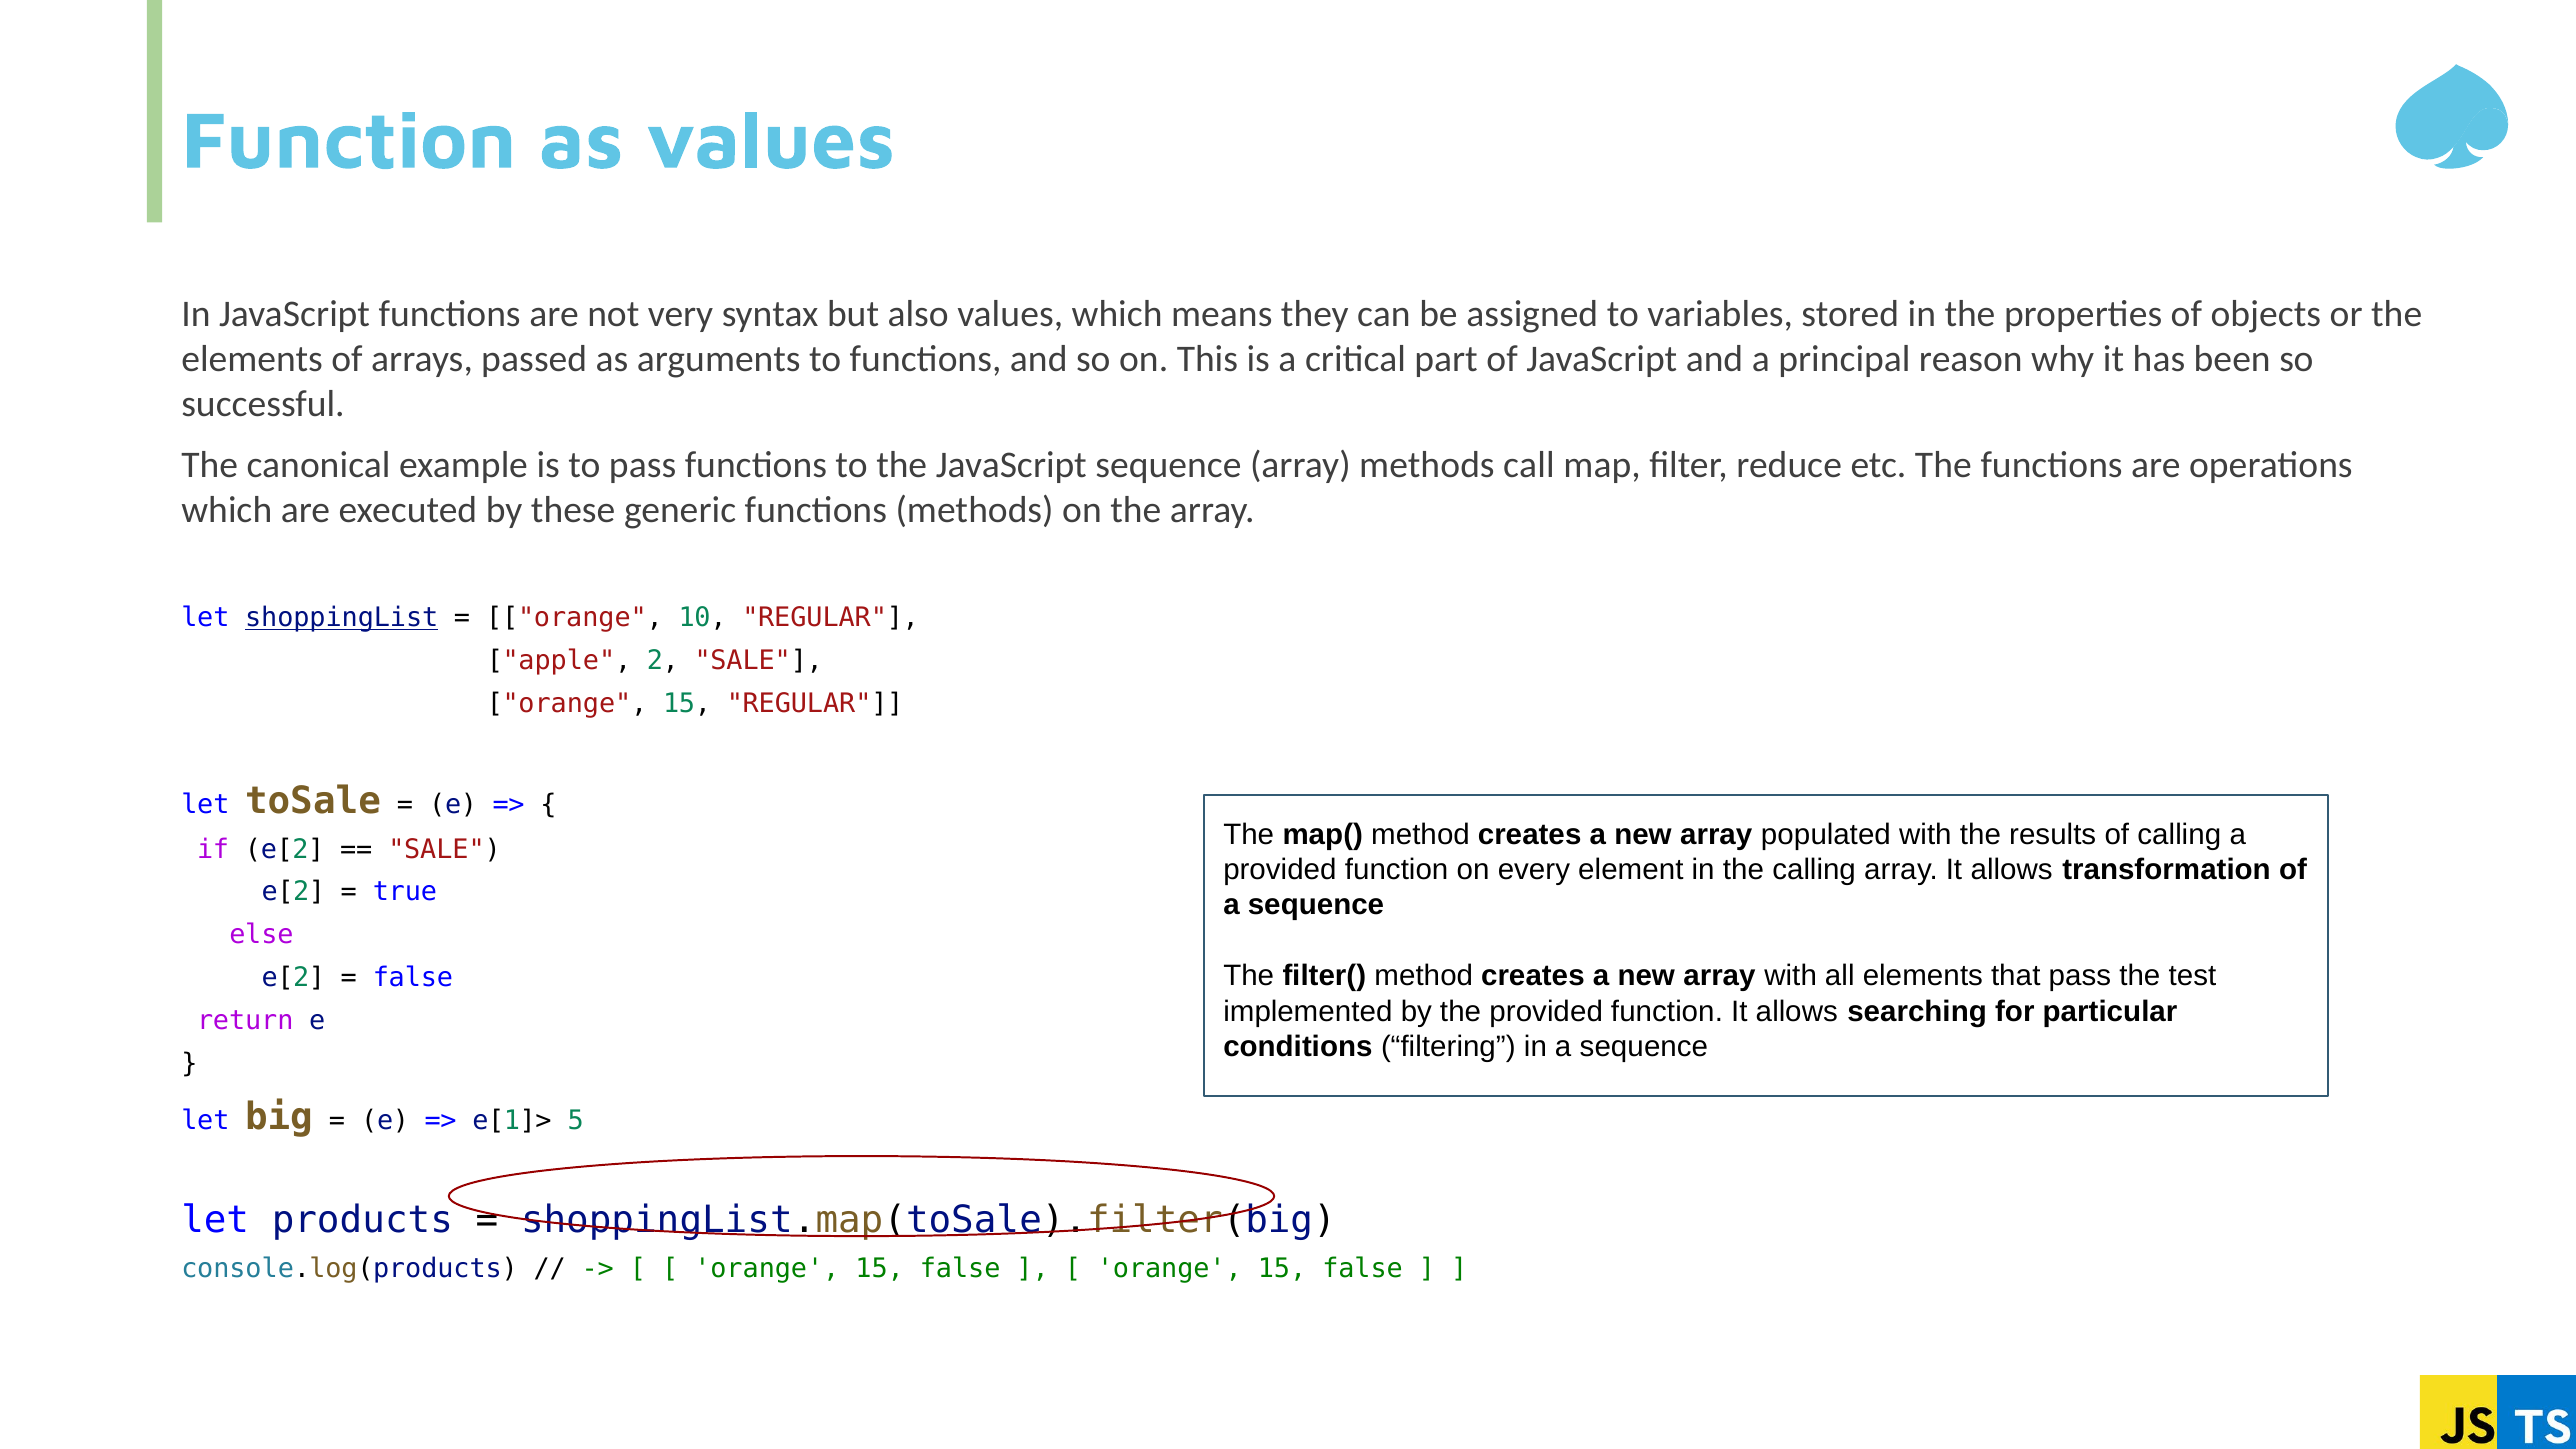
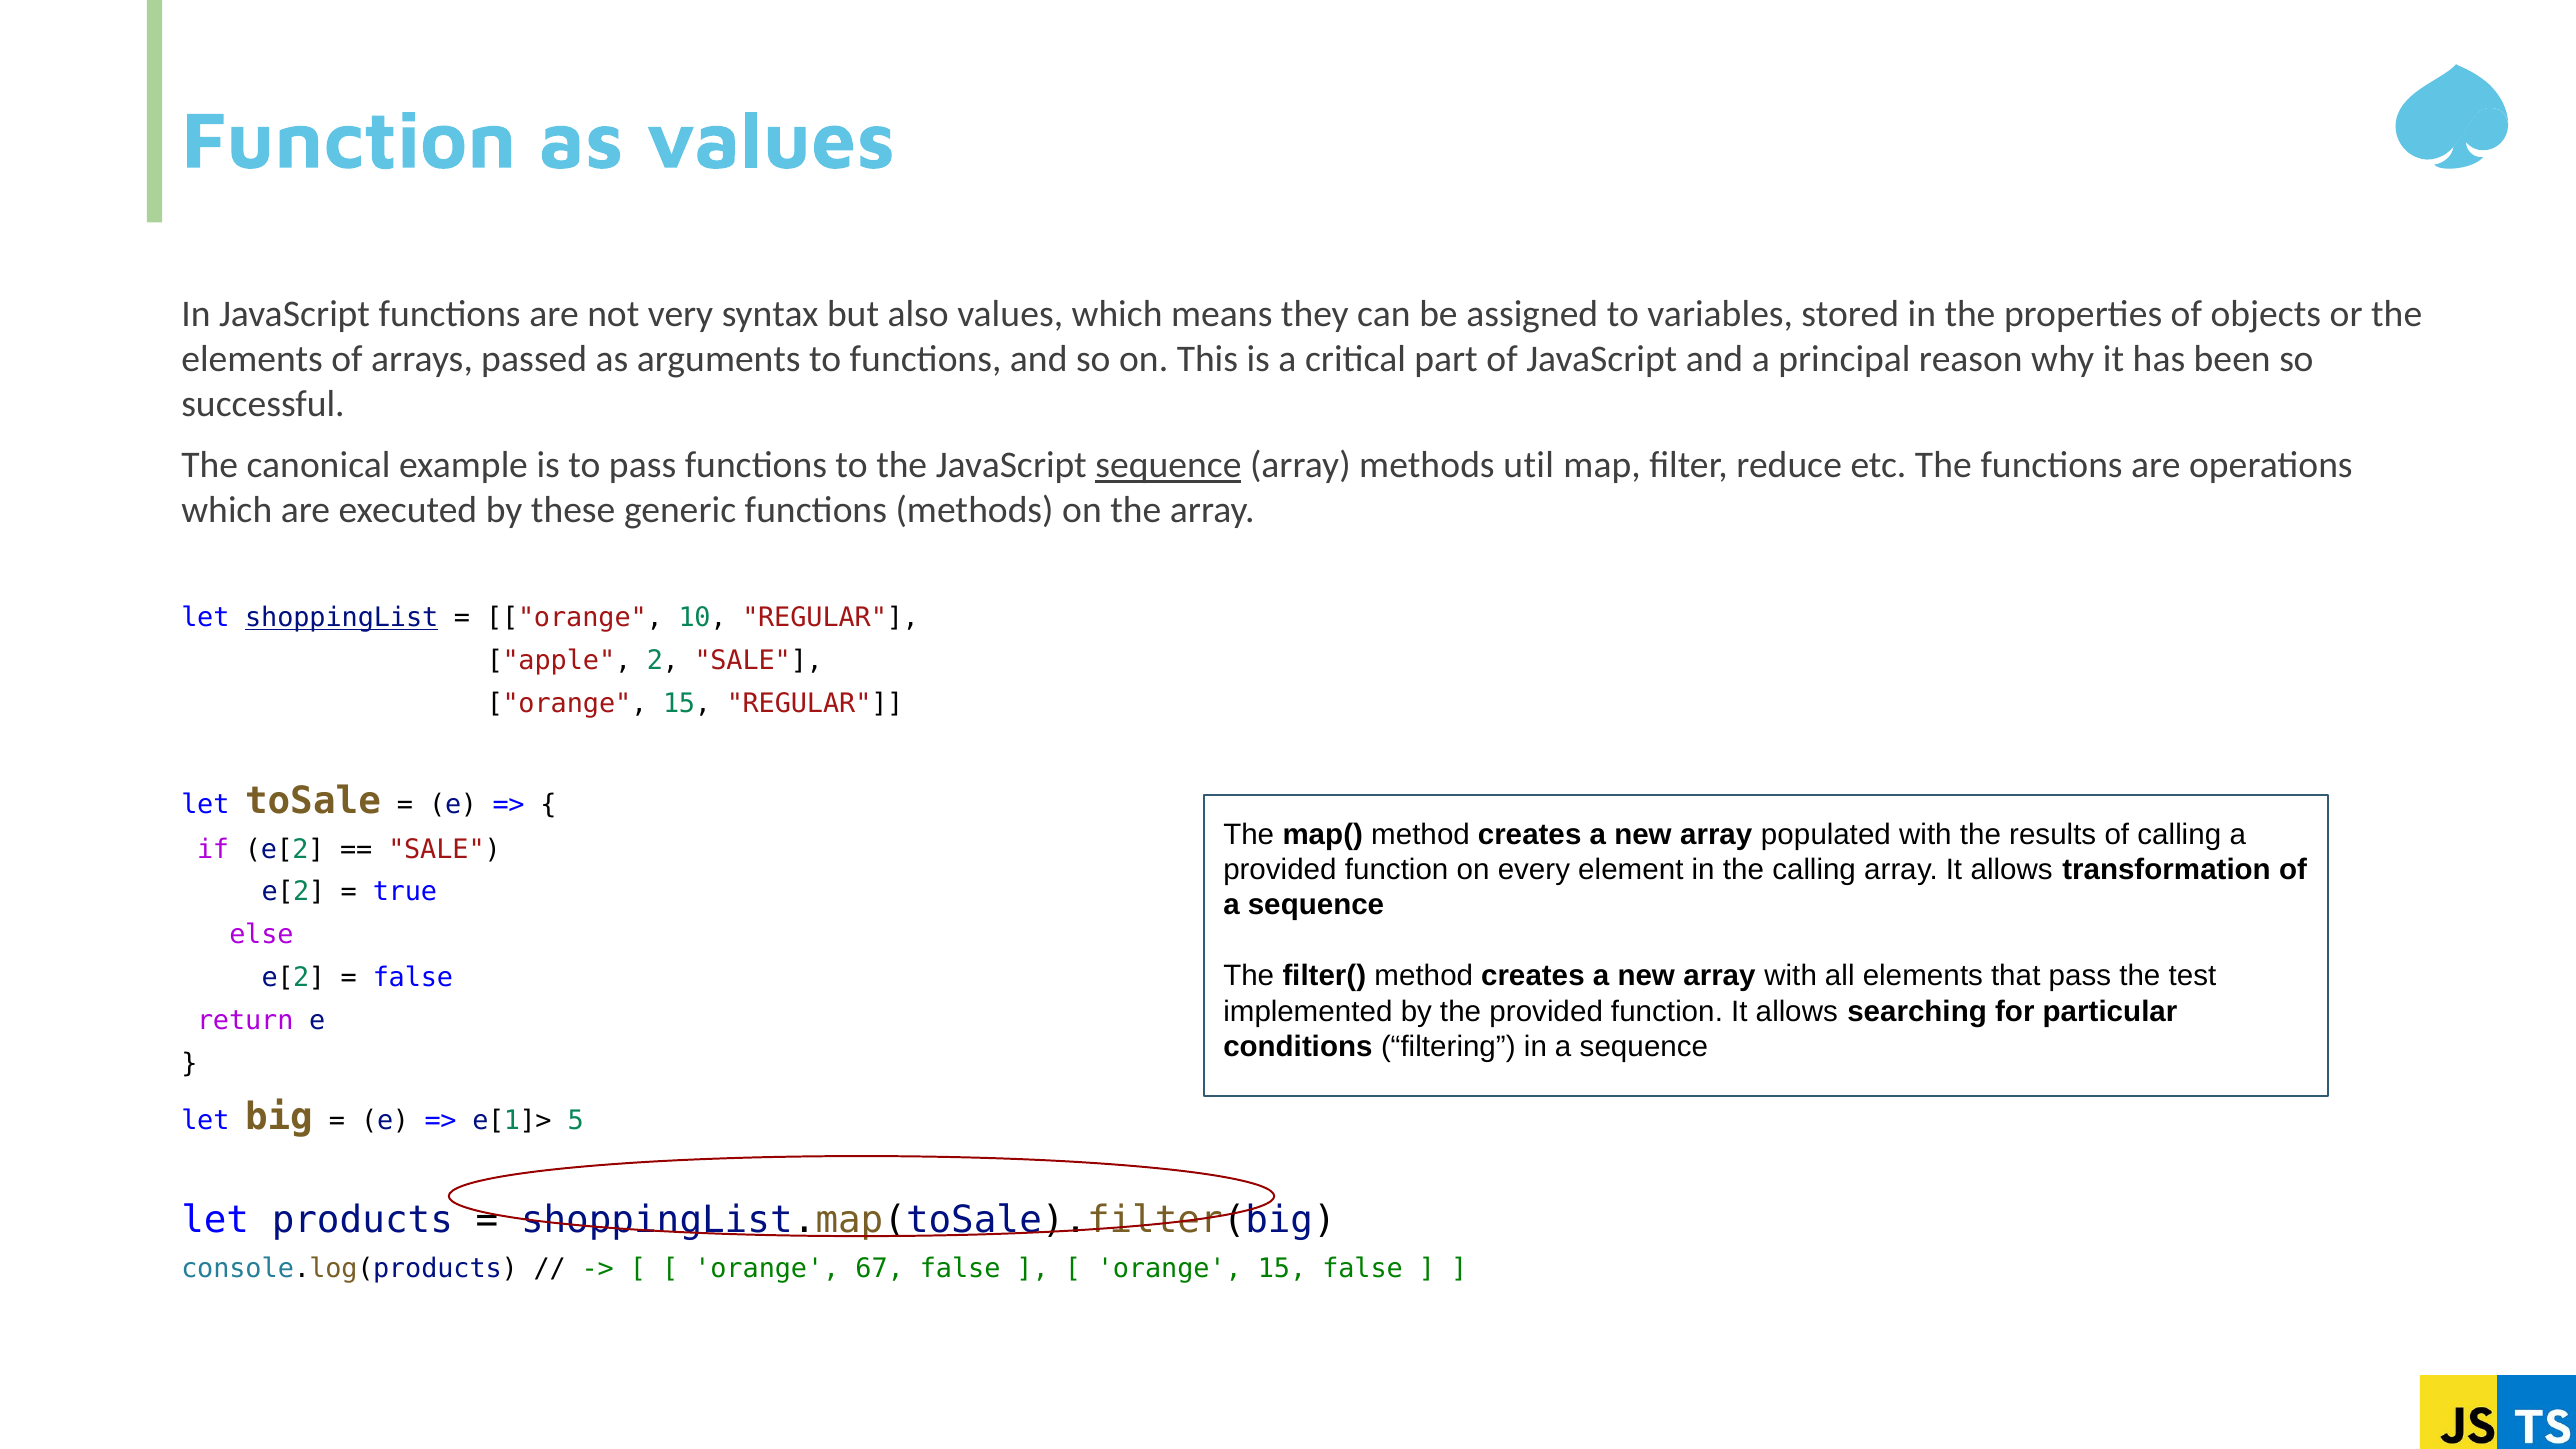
sequence underline: none -> present (1168, 465)
call: call -> util (1529, 465)
15: 15 -> 67 (880, 1269)
